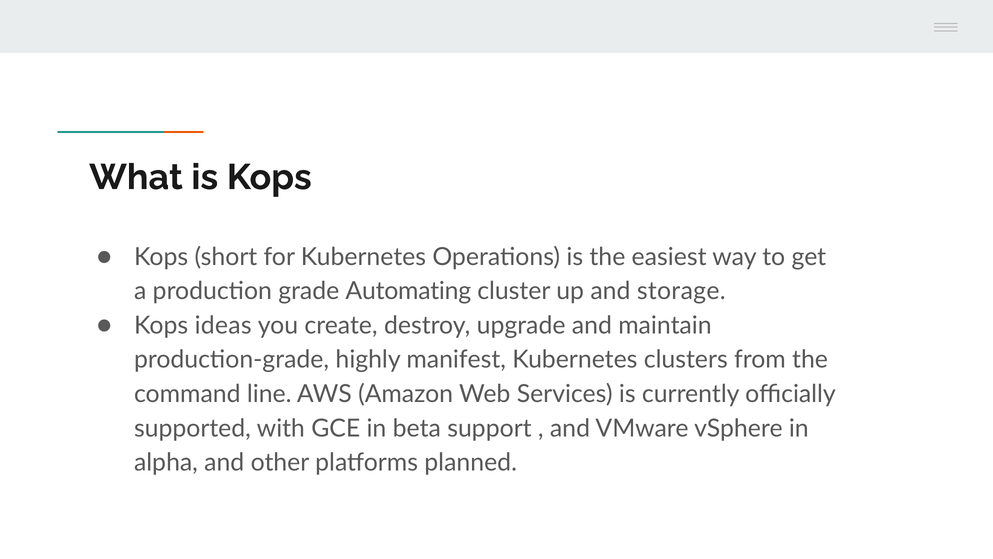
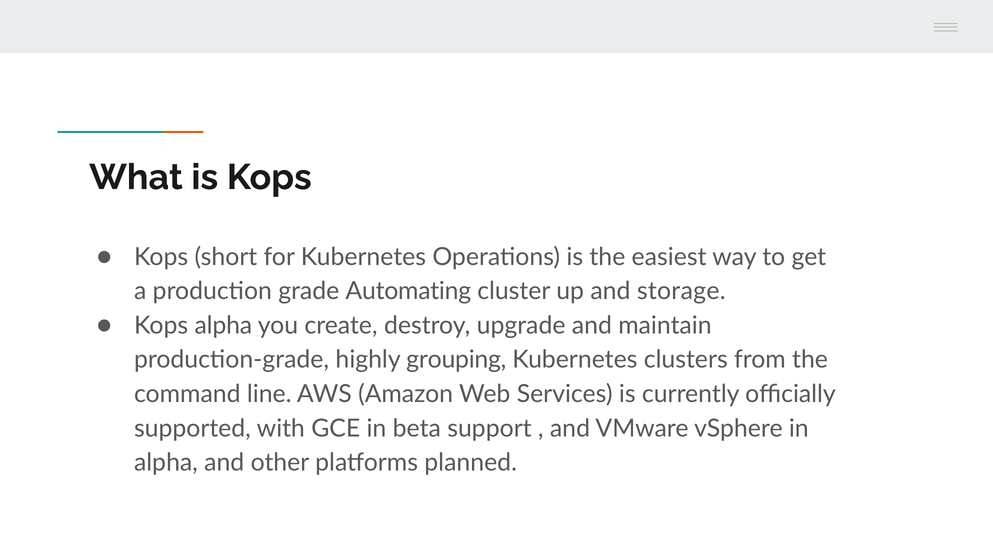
Kops ideas: ideas -> alpha (223, 325)
manifest: manifest -> grouping (456, 360)
